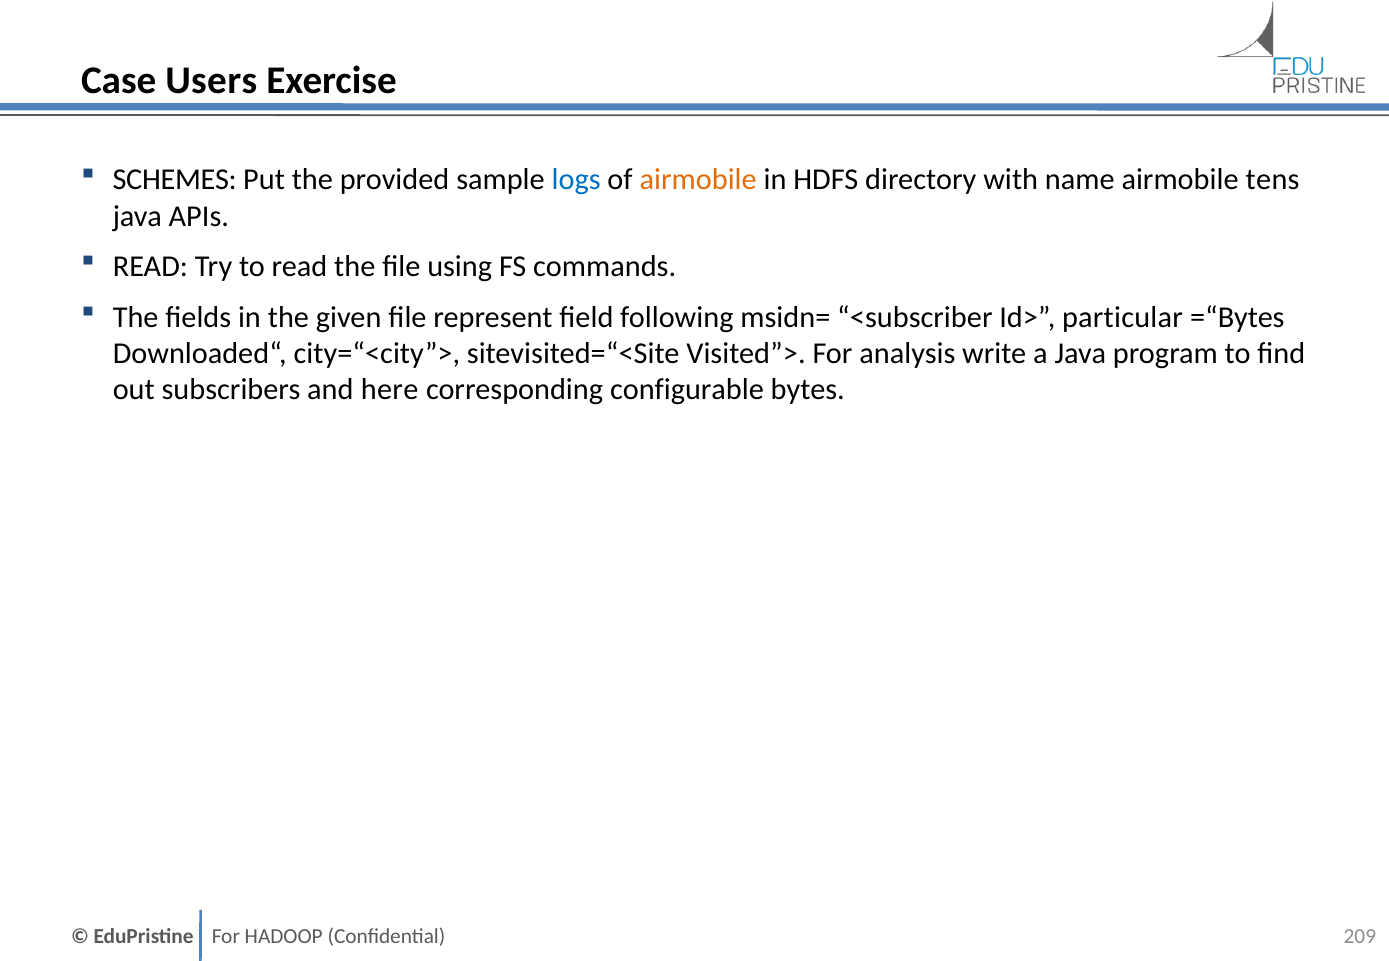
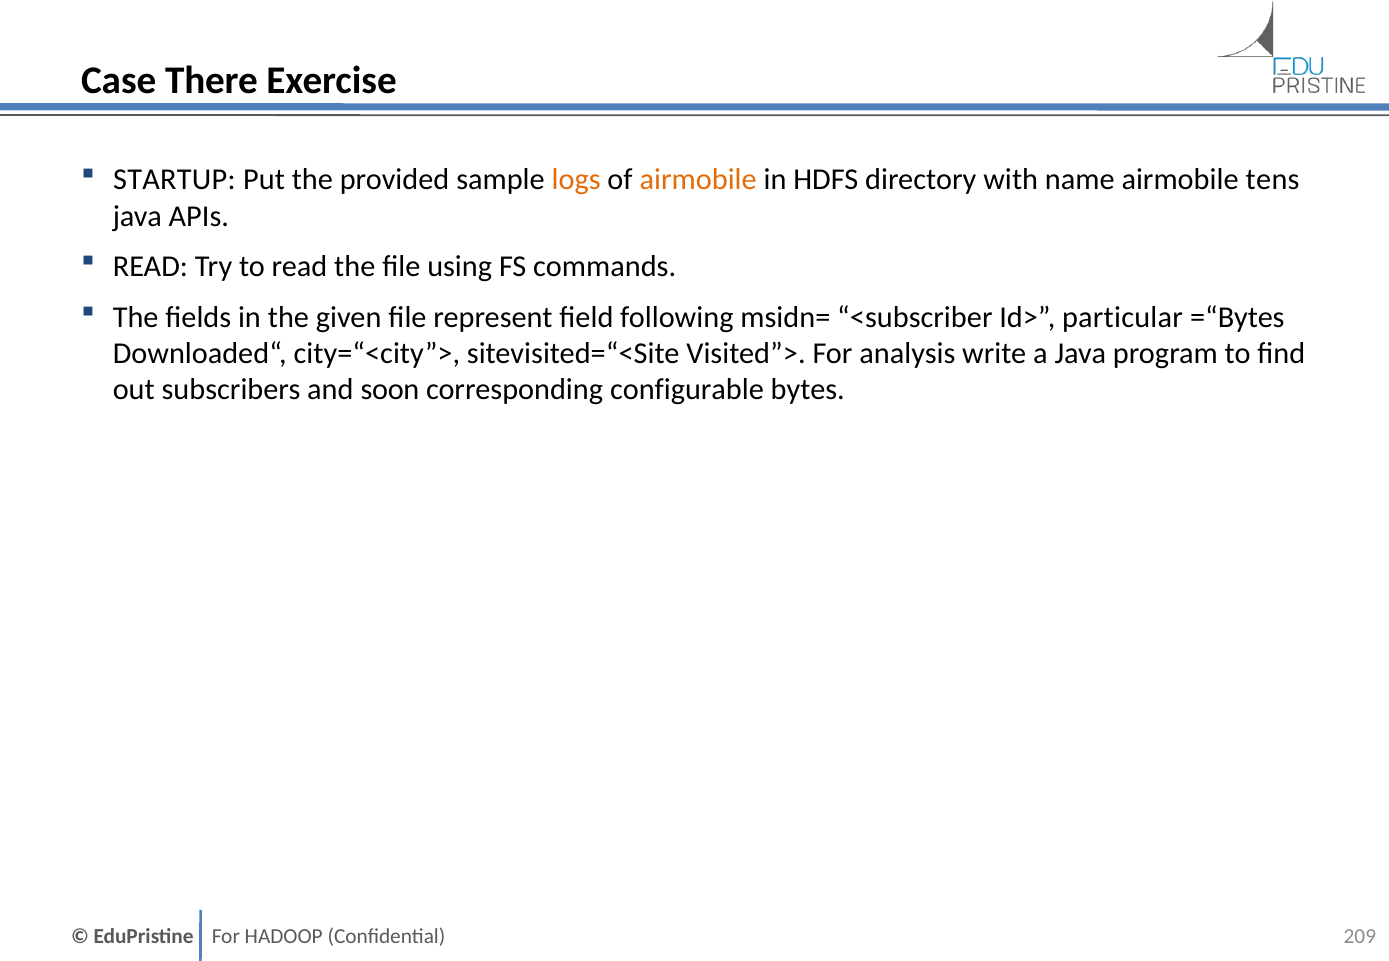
Users: Users -> There (212, 81)
SCHEMES: SCHEMES -> STARTUP (174, 180)
logs colour: blue -> orange (576, 180)
here: here -> soon (390, 390)
